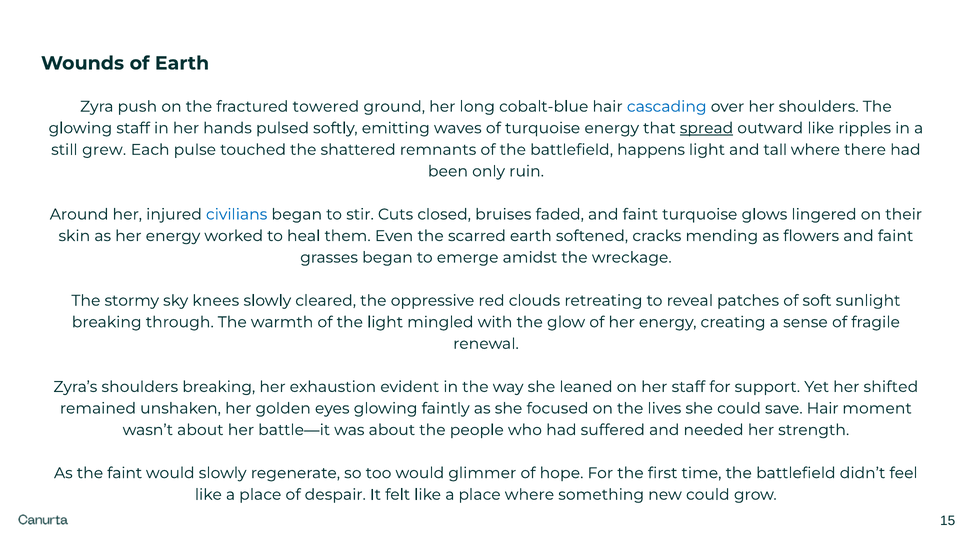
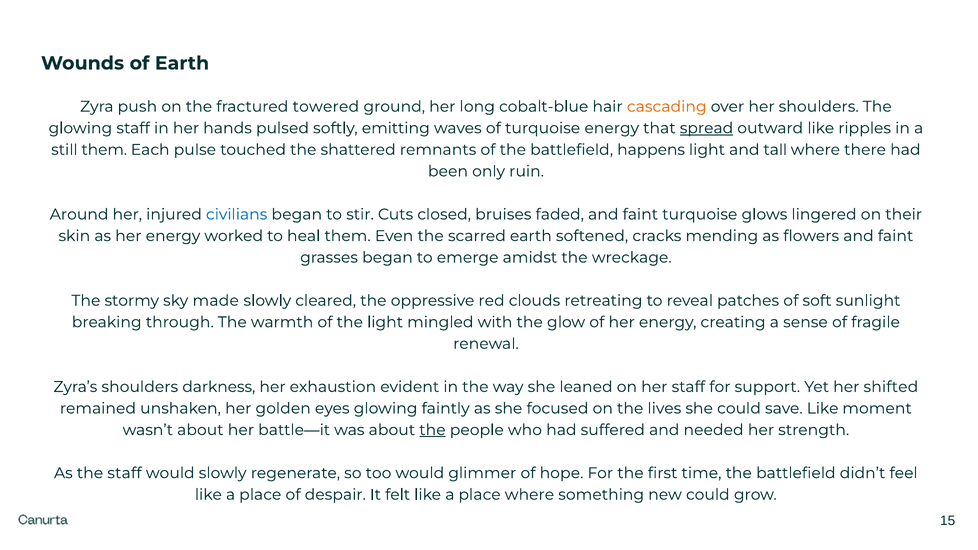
cascading colour: blue -> orange (667, 107)
still grew: grew -> them (104, 150)
knees: knees -> made (216, 301)
shoulders breaking: breaking -> darkness (219, 387)
save Hair: Hair -> Like (823, 408)
the underline: none -> present (432, 430)
the faint: faint -> staff (124, 473)
